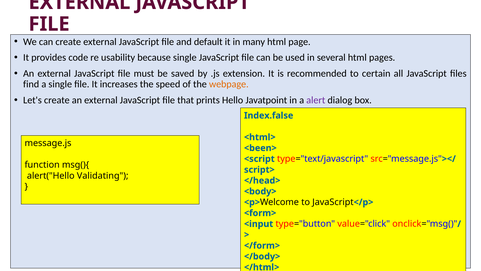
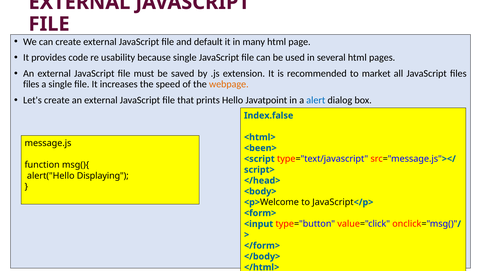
certain: certain -> market (376, 73)
find: find -> files (31, 84)
alert colour: purple -> blue (316, 100)
Validating: Validating -> Displaying (103, 176)
